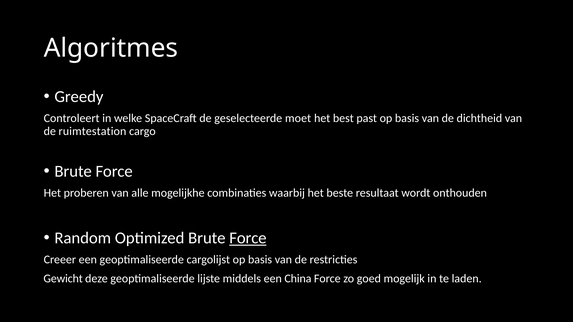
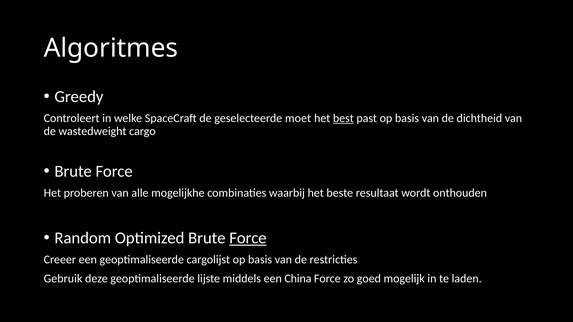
best underline: none -> present (343, 118)
ruimtestation: ruimtestation -> wastedweight (93, 131)
Gewicht: Gewicht -> Gebruik (63, 279)
